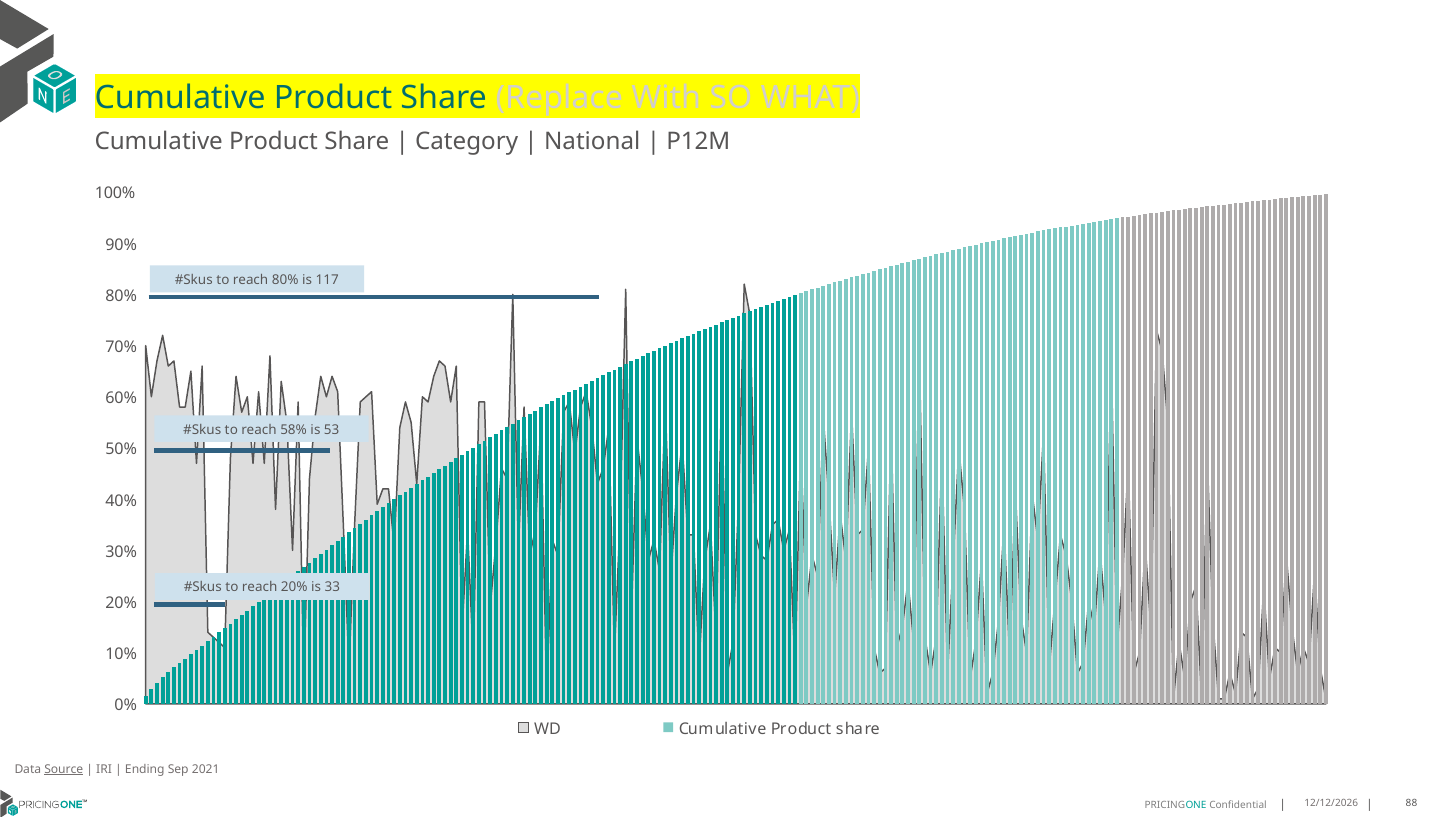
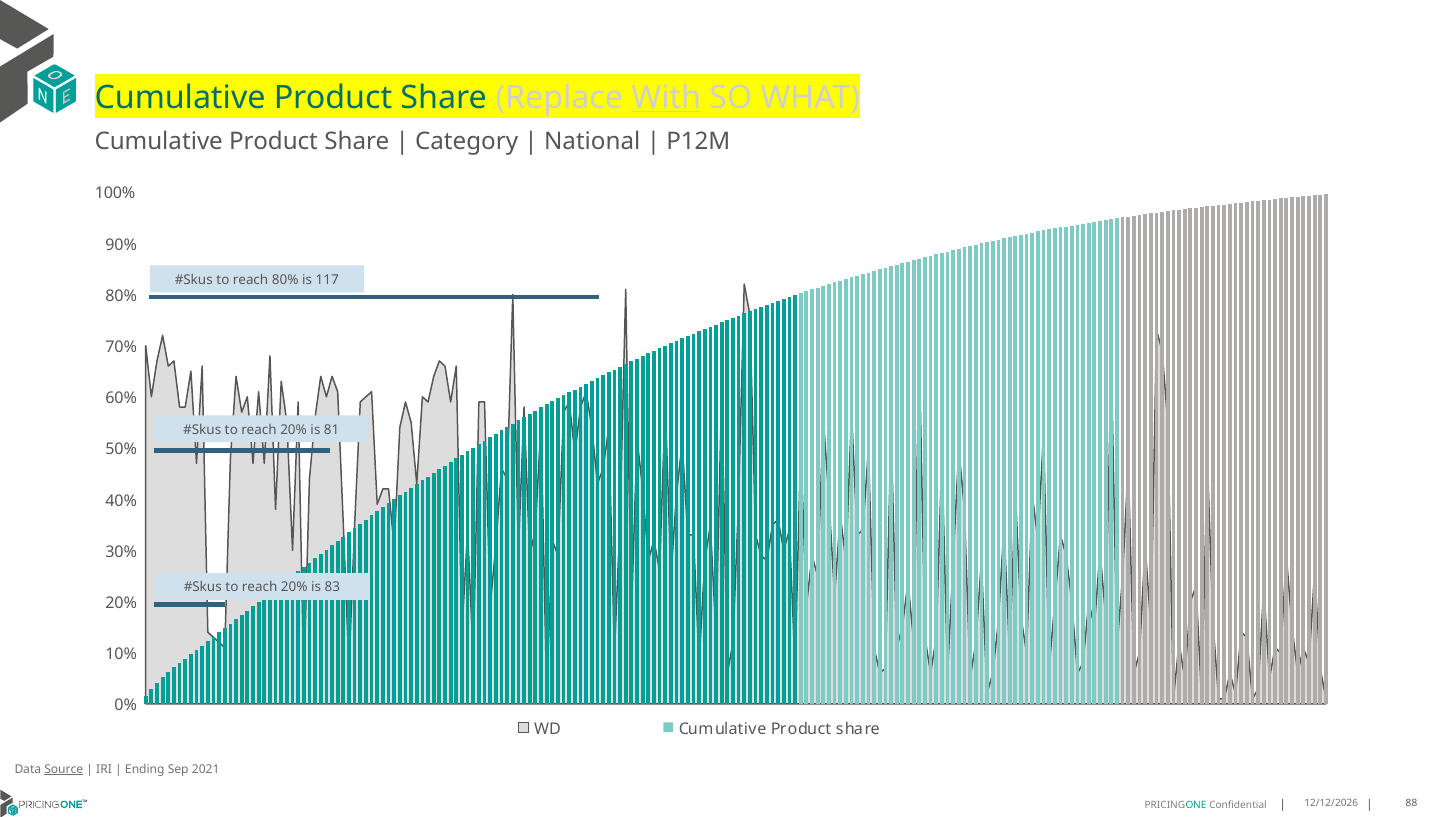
With underline: none -> present (666, 98)
58%: 58% -> 20% (294, 430)
53: 53 -> 81 (332, 430)
33: 33 -> 83 (332, 588)
